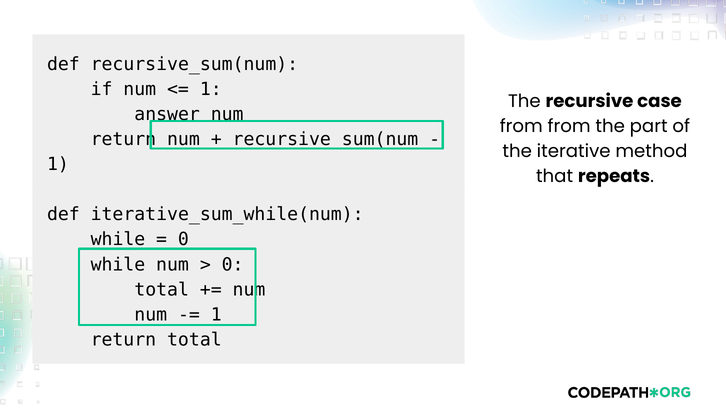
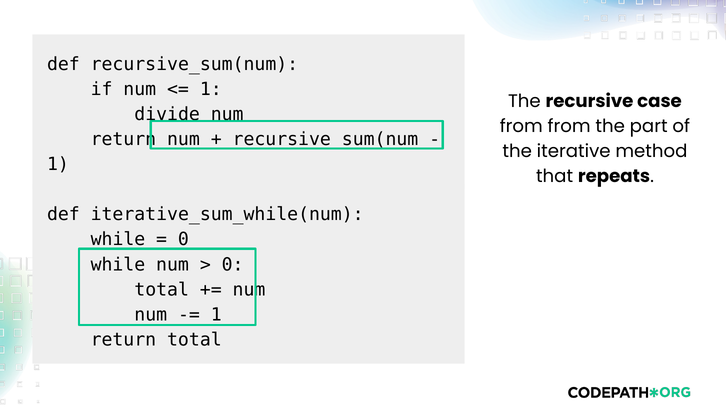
answer: answer -> divide (167, 114)
